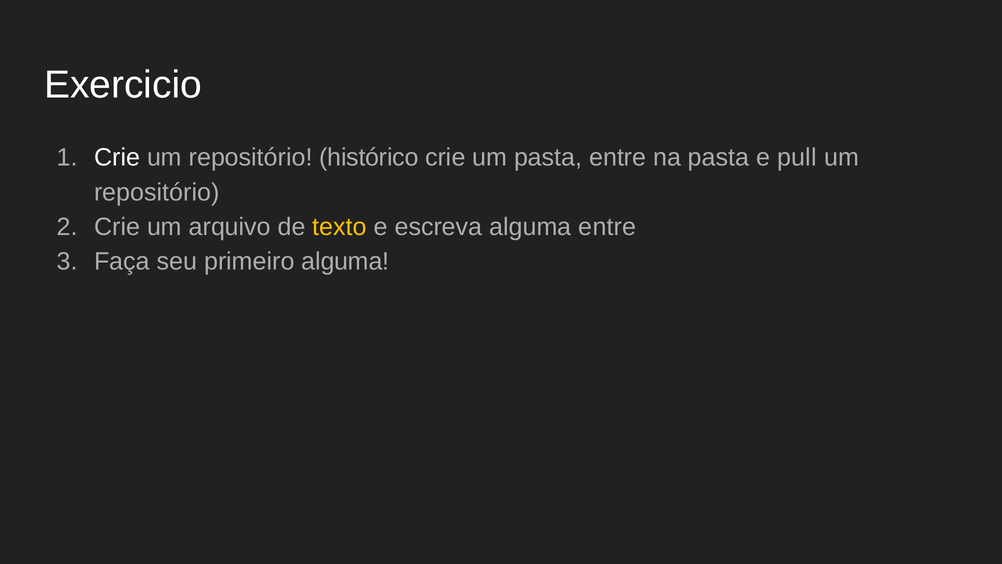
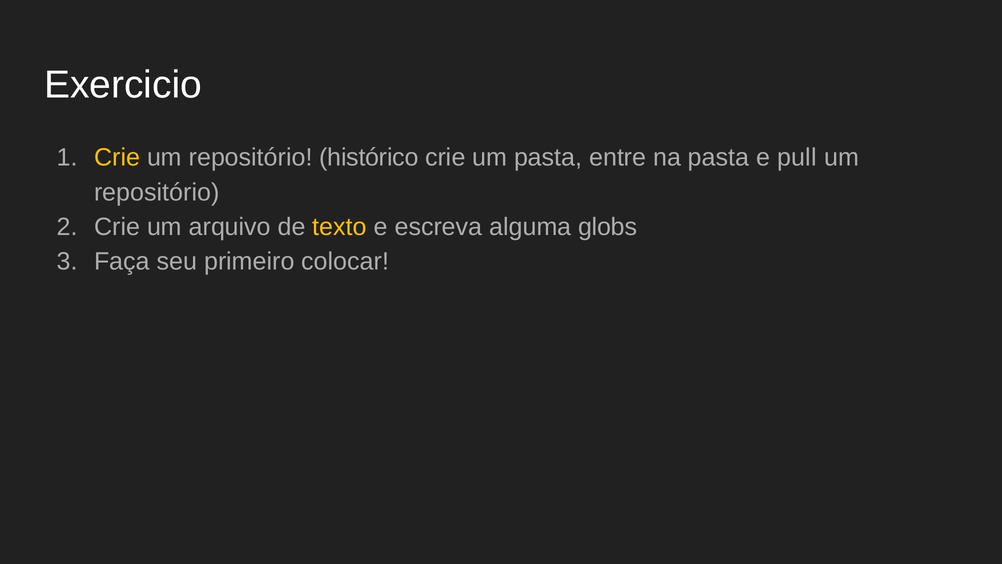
Crie colour: white -> yellow (117, 158)
alguma entre: entre -> globs (608, 227)
primeiro alguma: alguma -> colocar (345, 261)
